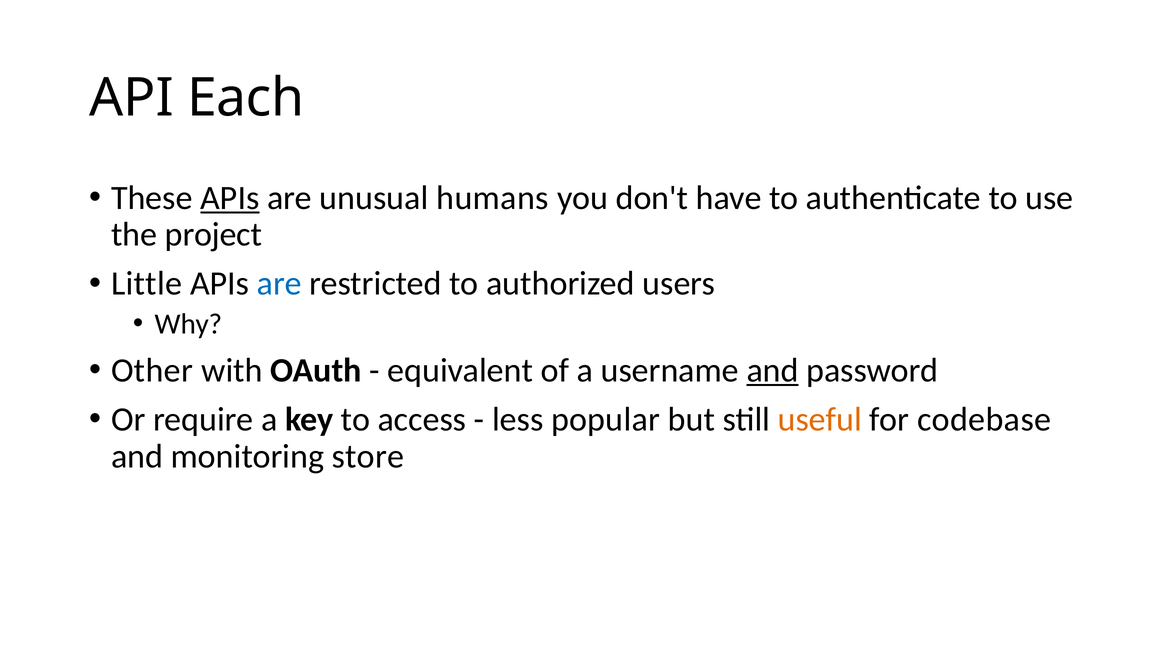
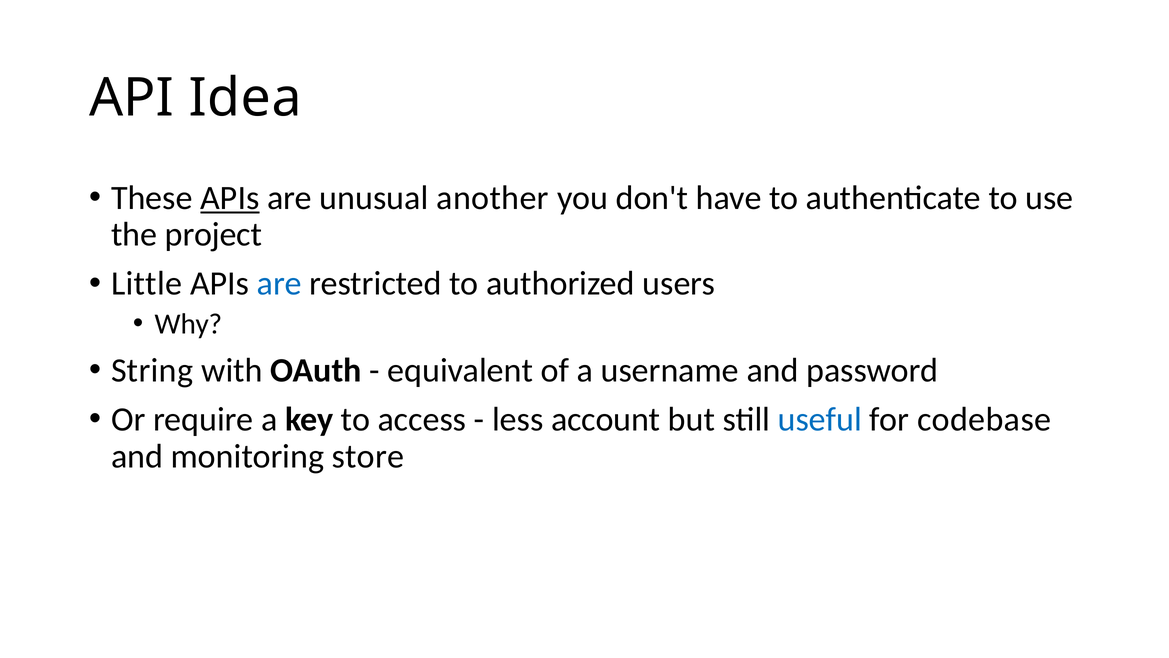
Each: Each -> Idea (245, 98)
humans: humans -> another (493, 198)
Other: Other -> String (152, 370)
and underline: present -> none (773, 370)
popular: popular -> account (606, 419)
useful colour: orange -> blue (820, 419)
